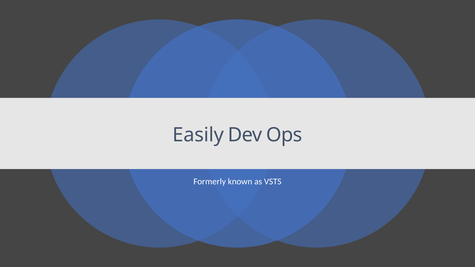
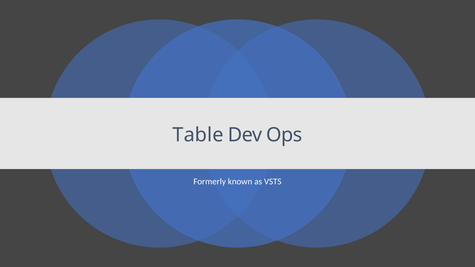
Easily: Easily -> Table (198, 135)
